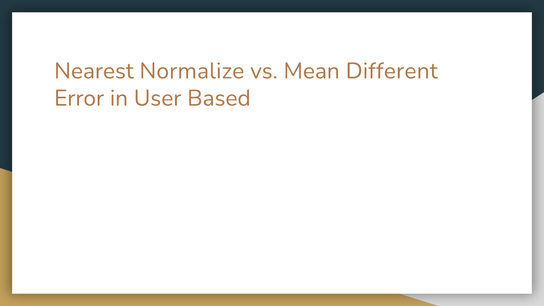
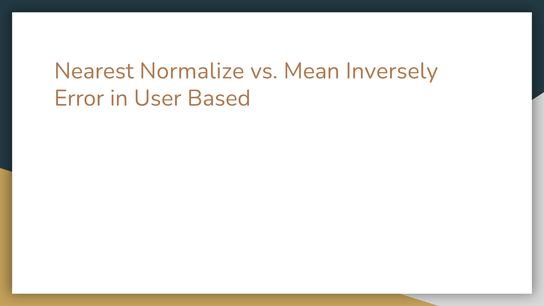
Different: Different -> Inversely (392, 71)
